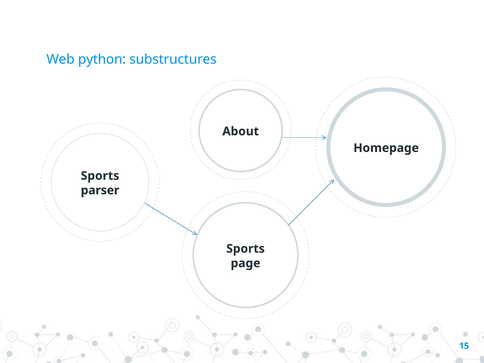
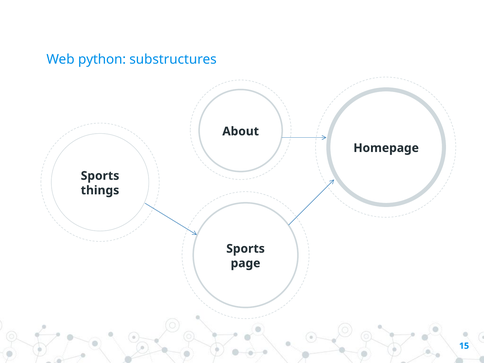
parser: parser -> things (100, 190)
